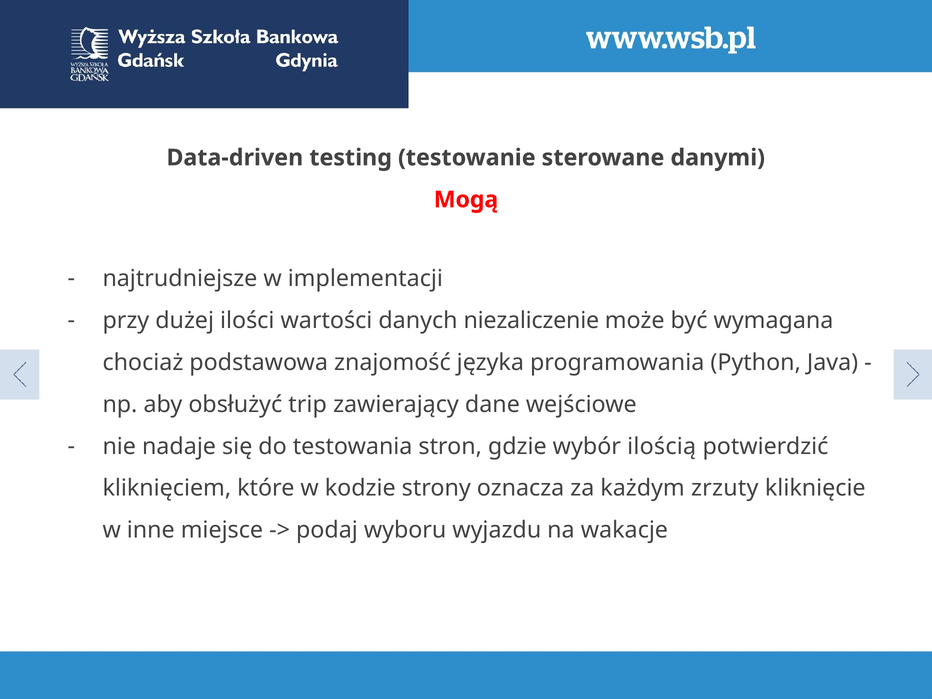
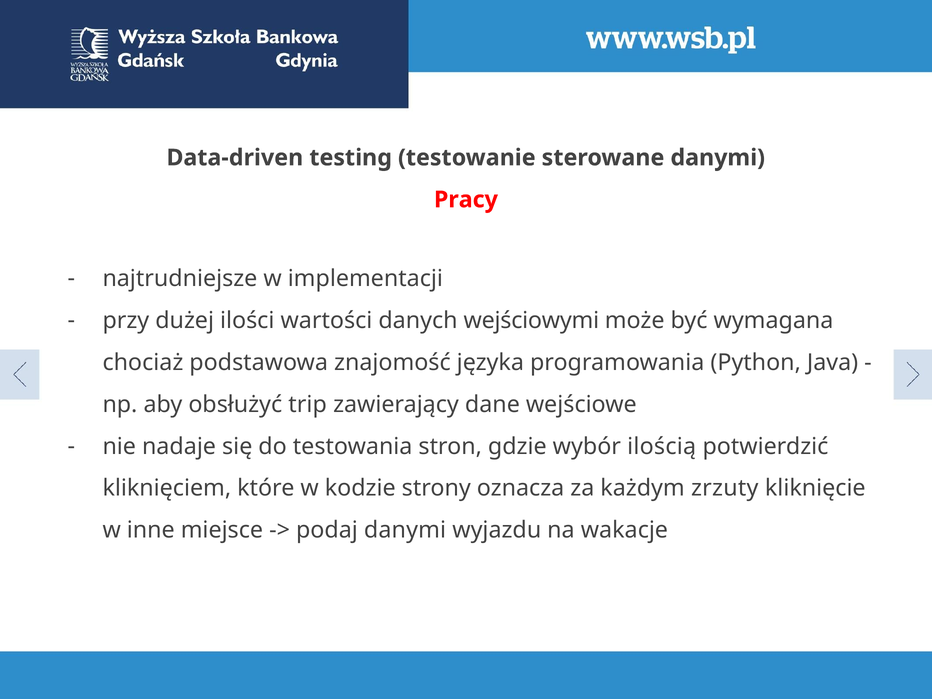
Mogą: Mogą -> Pracy (466, 200)
niezaliczenie: niezaliczenie -> wejściowymi (531, 320)
podaj wyboru: wyboru -> danymi (405, 530)
